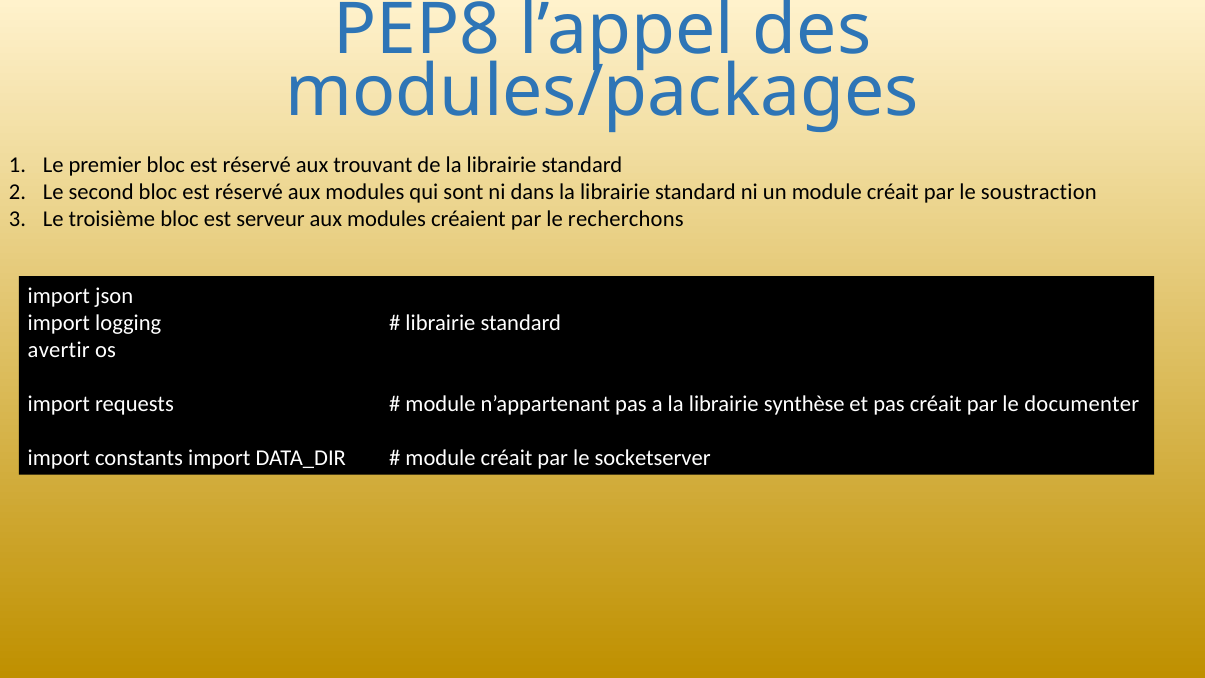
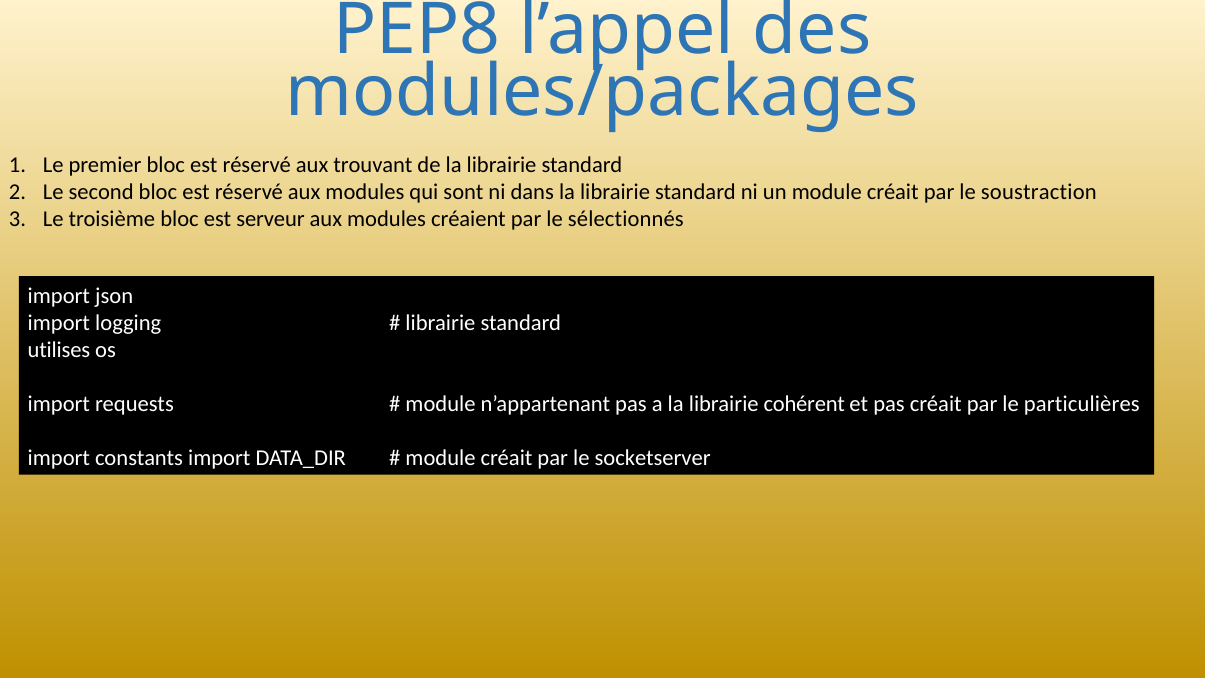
recherchons: recherchons -> sélectionnés (626, 219)
avertir: avertir -> utilises (59, 350)
synthèse: synthèse -> cohérent (804, 404)
documenter: documenter -> particulières (1082, 404)
